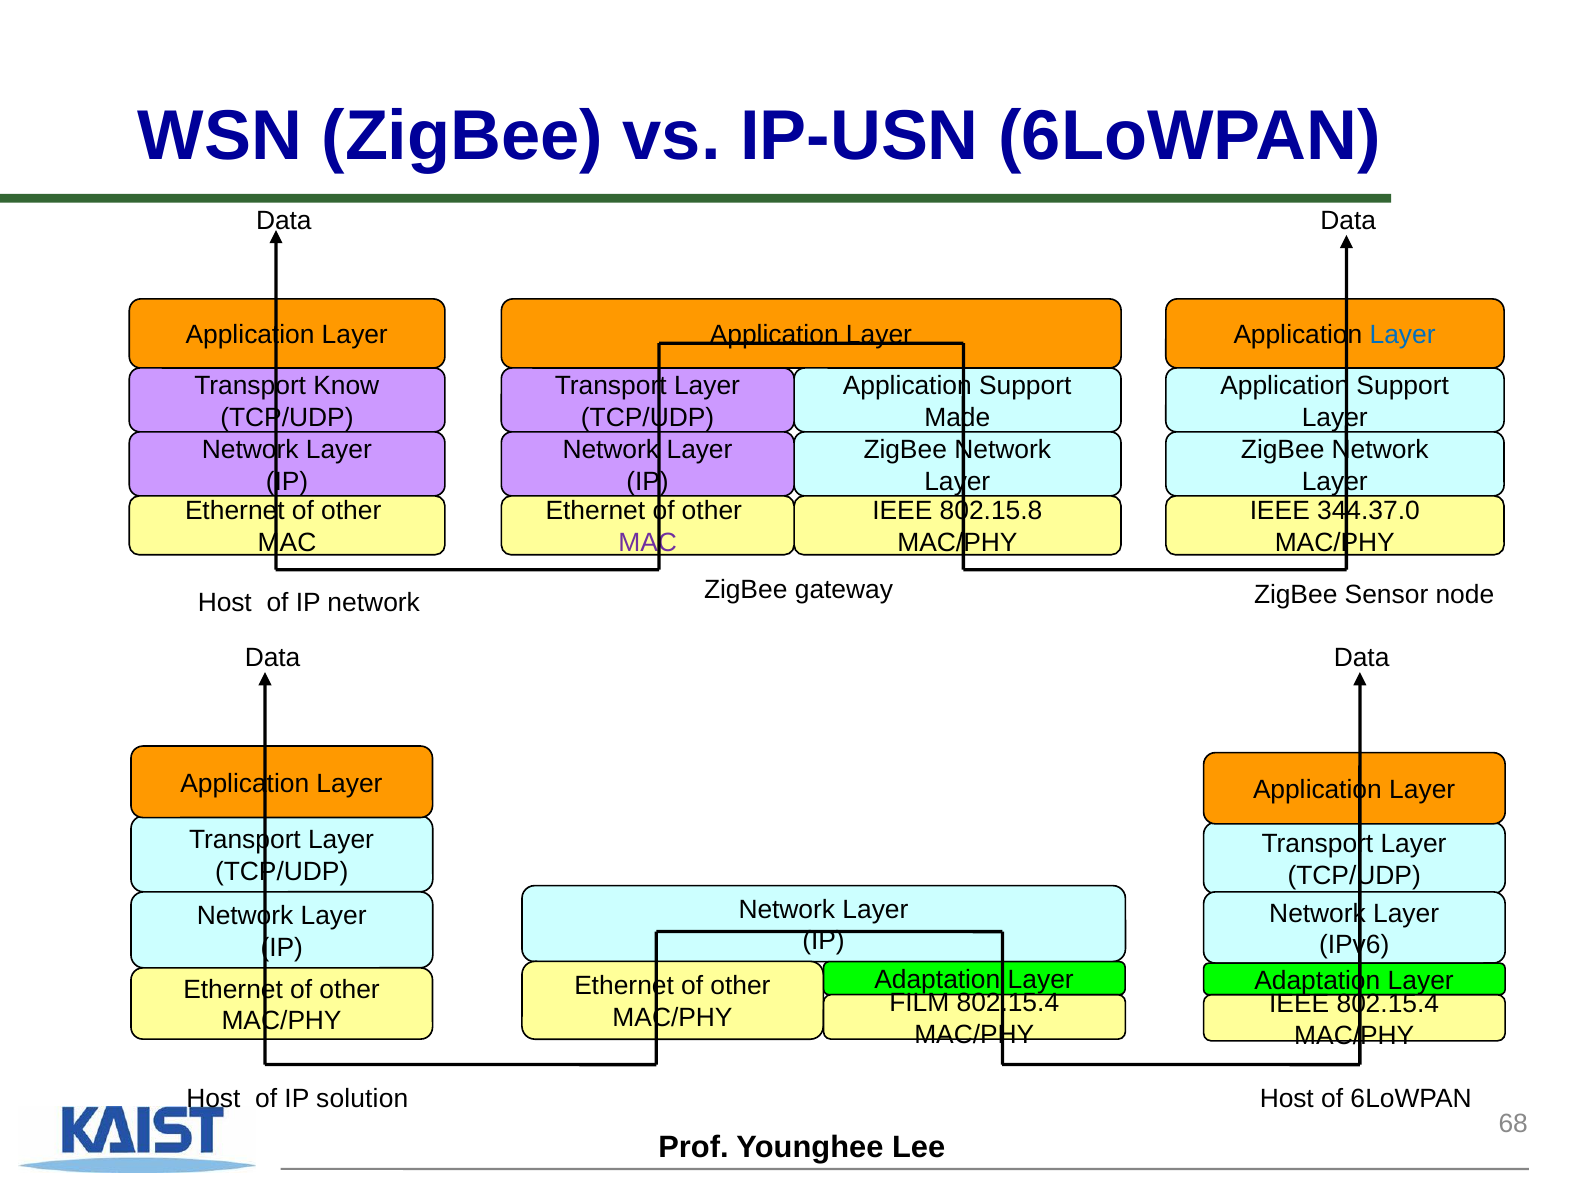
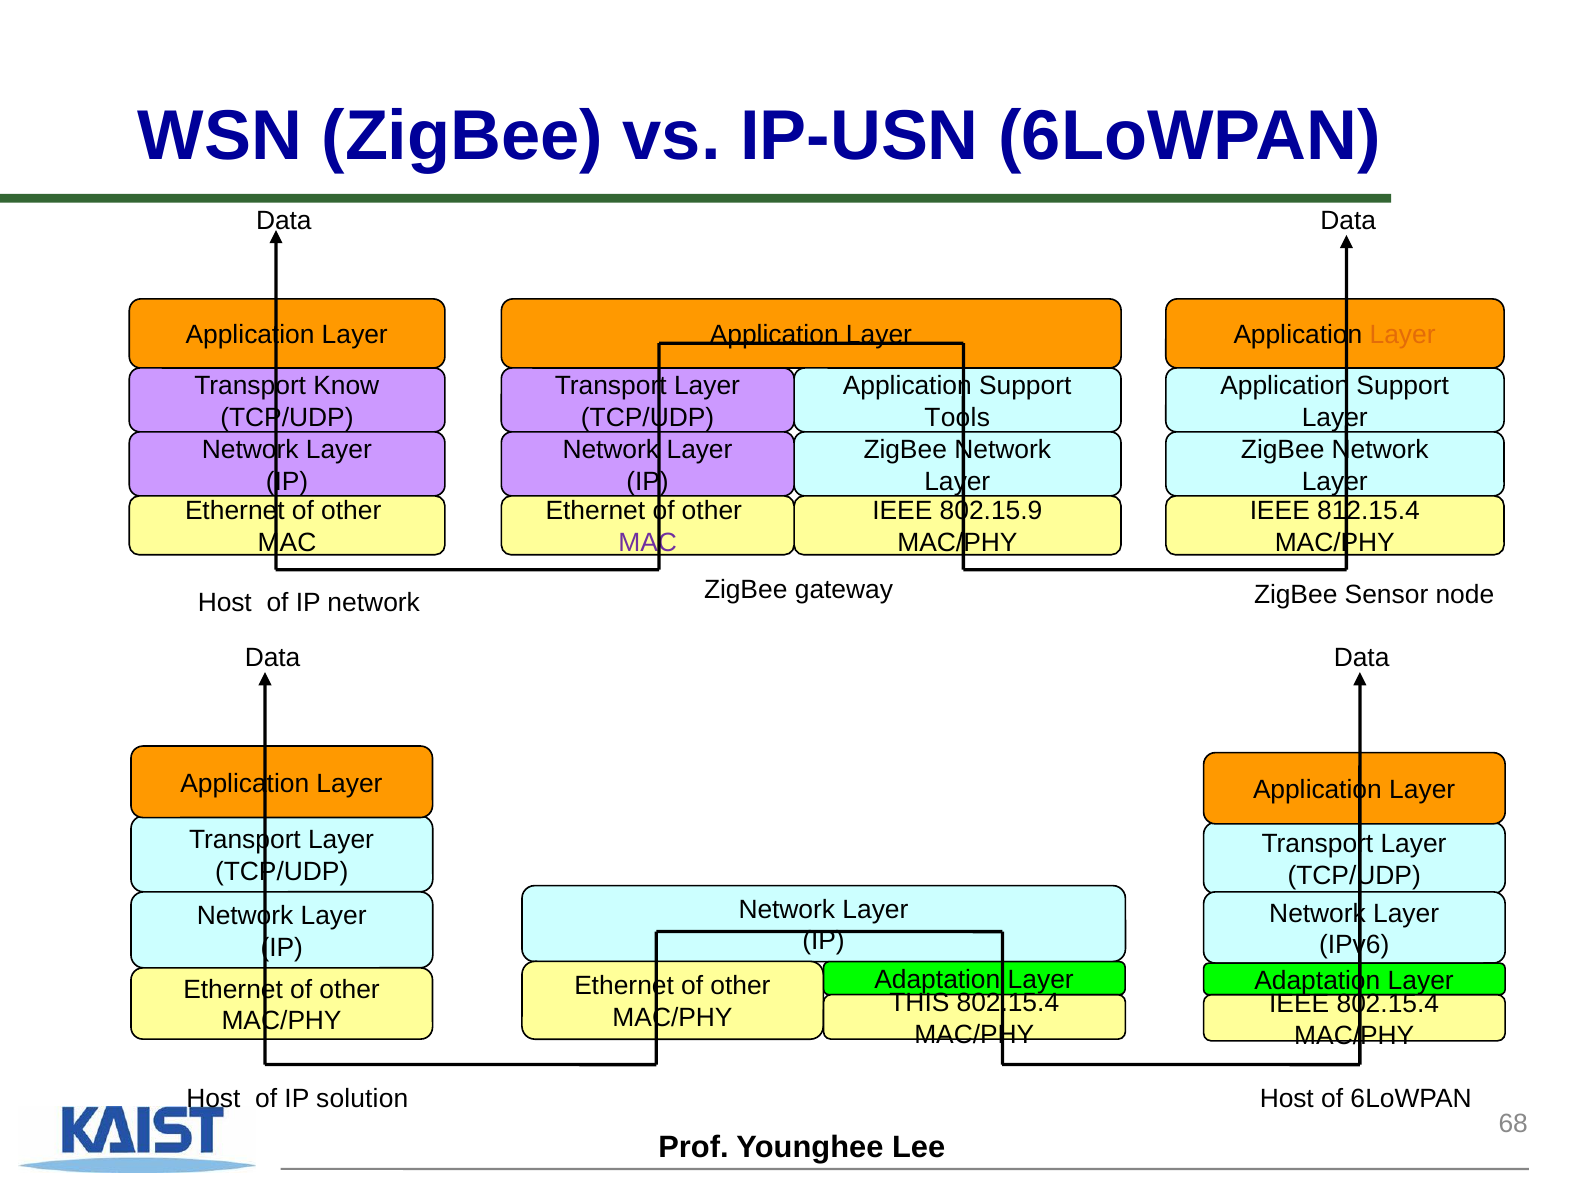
Layer colour: blue -> orange (1403, 335)
Made: Made -> Tools (957, 417)
802.15.8: 802.15.8 -> 802.15.9 (991, 511)
344.37.0: 344.37.0 -> 812.15.4 (1368, 511)
FILM: FILM -> THIS (919, 1003)
